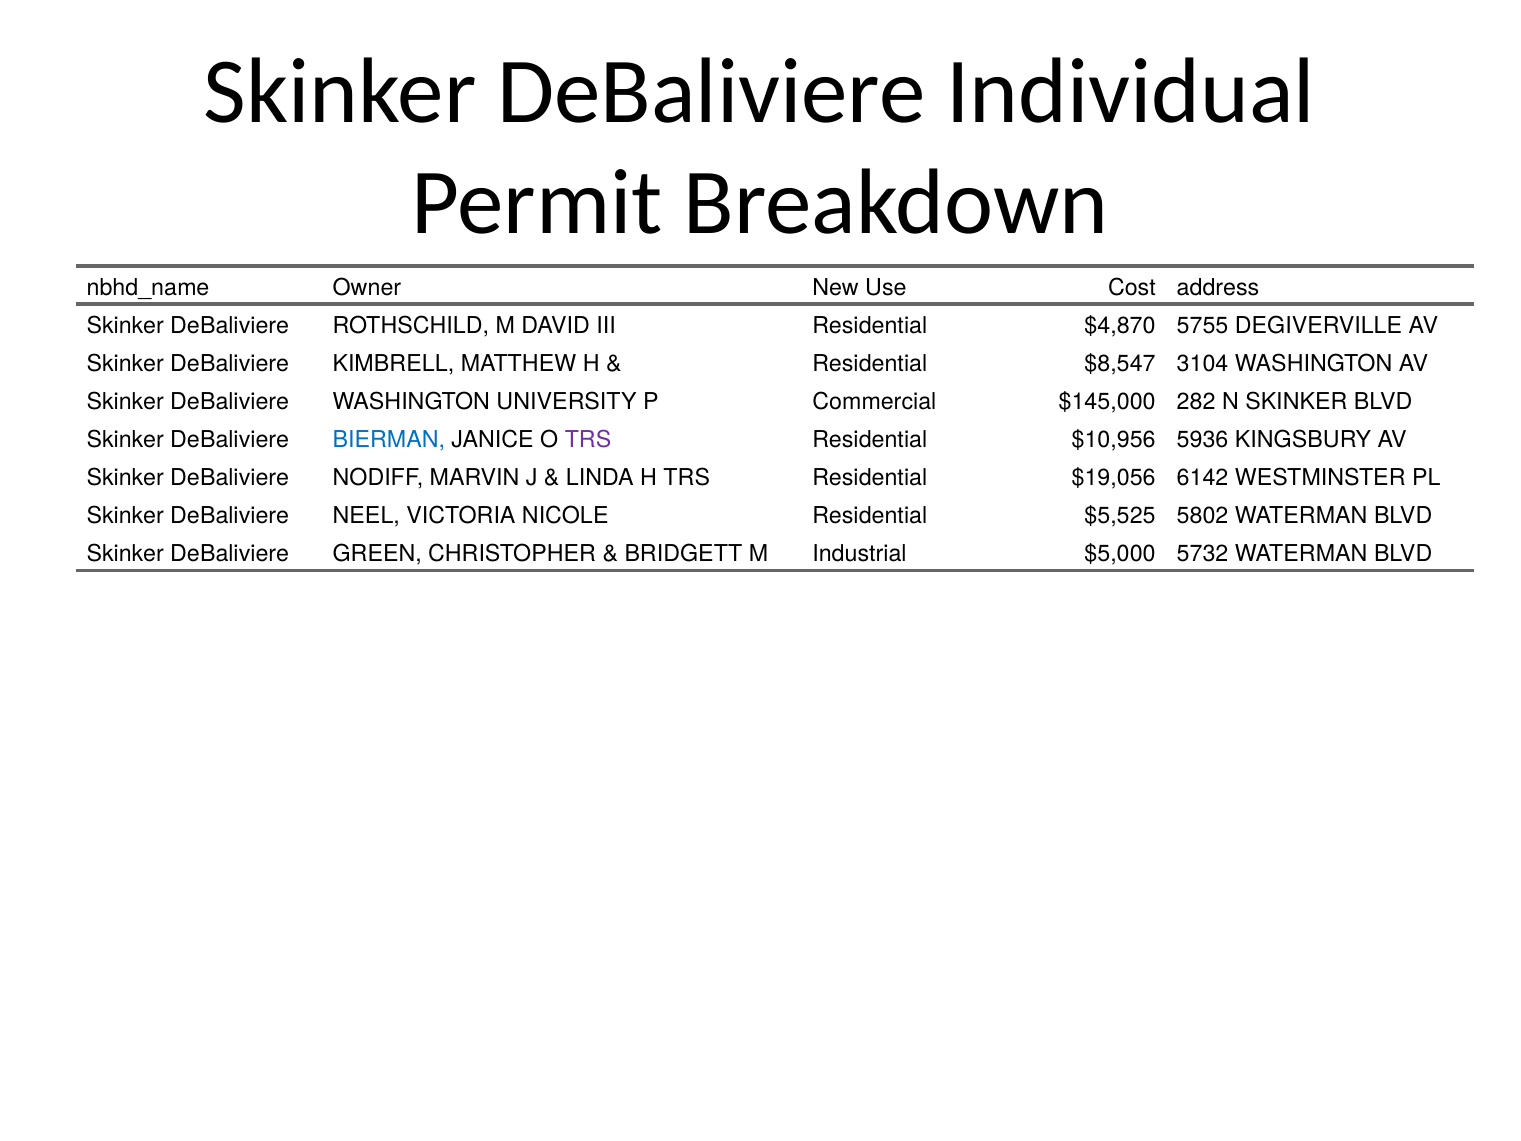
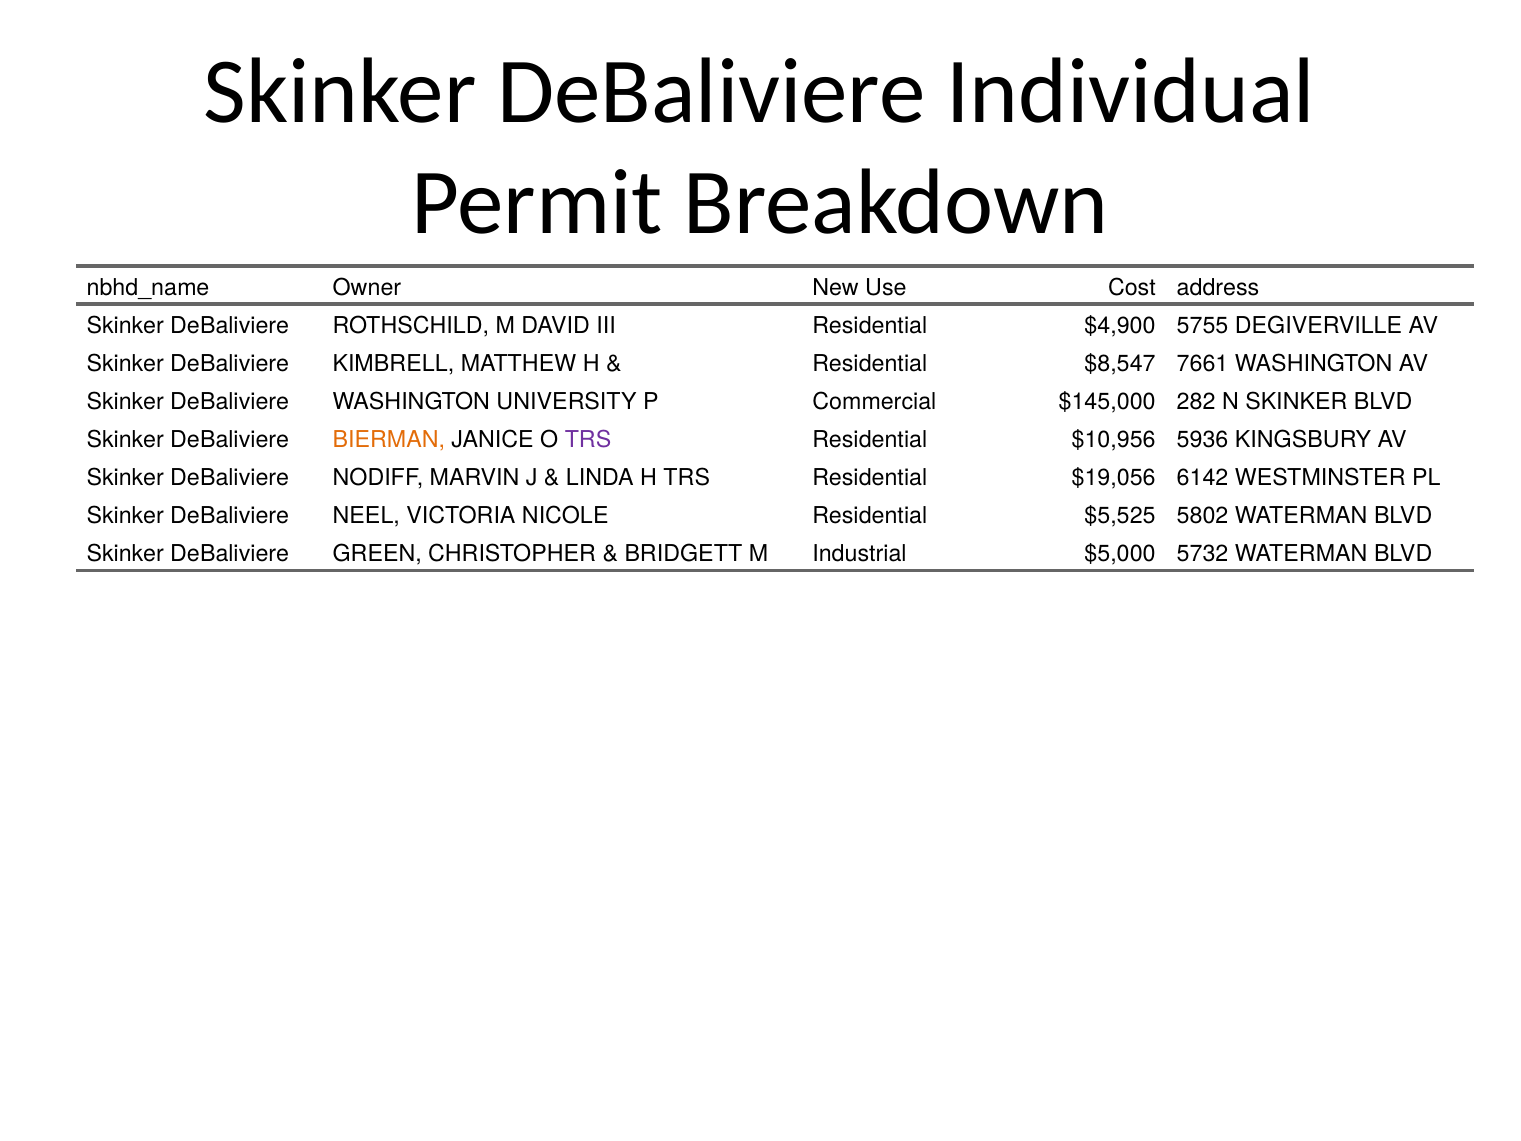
$4,870: $4,870 -> $4,900 (1120, 326)
3104: 3104 -> 7661 (1203, 364)
BIERMAN colour: blue -> orange (389, 440)
